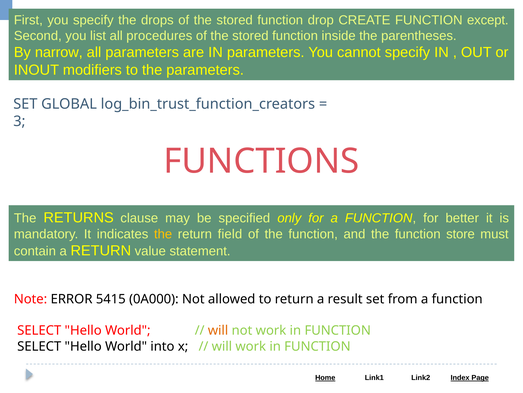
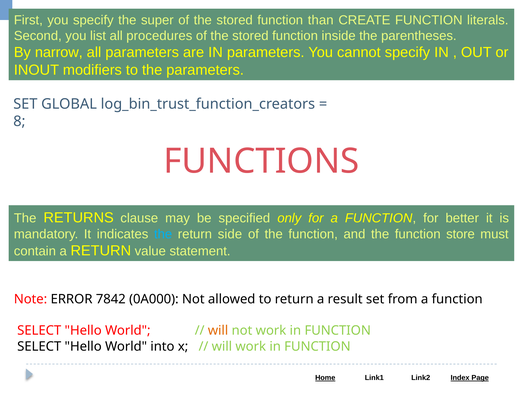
drops: drops -> super (157, 20)
drop: drop -> than (321, 20)
except: except -> literals (488, 20)
3: 3 -> 8 (19, 121)
the colour: yellow -> light blue (163, 234)
field: field -> side (230, 234)
5415: 5415 -> 7842 (111, 299)
